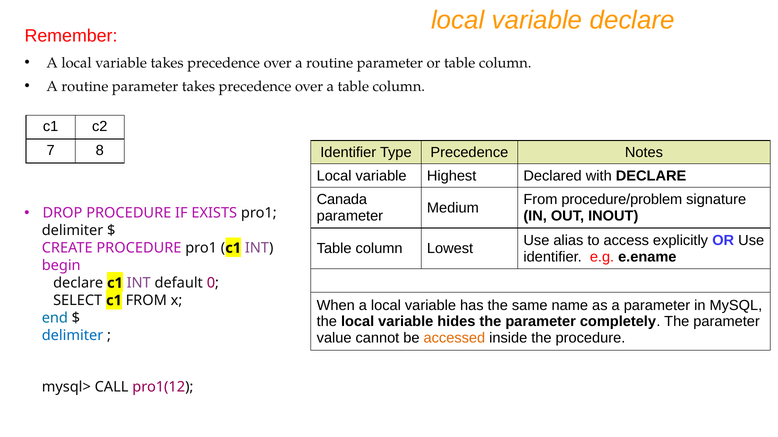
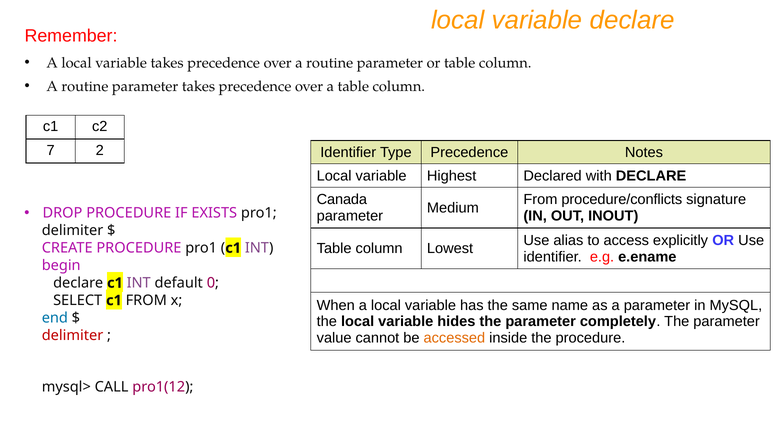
8: 8 -> 2 (100, 150)
procedure/problem: procedure/problem -> procedure/conflicts (622, 200)
delimiter colour: blue -> red (73, 336)
